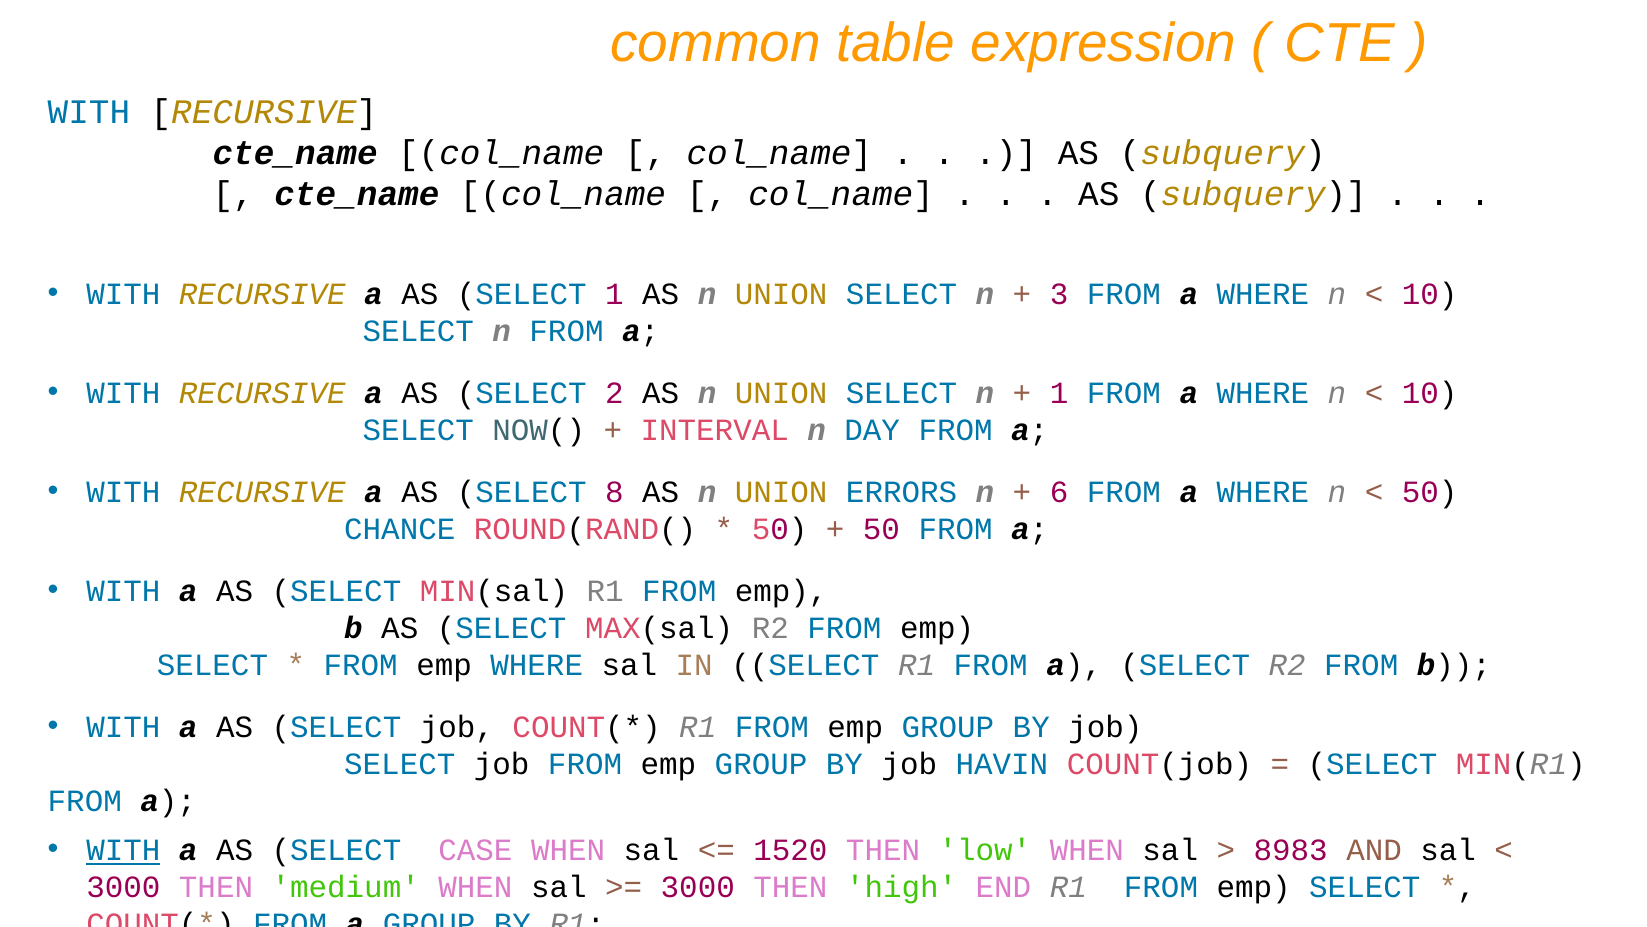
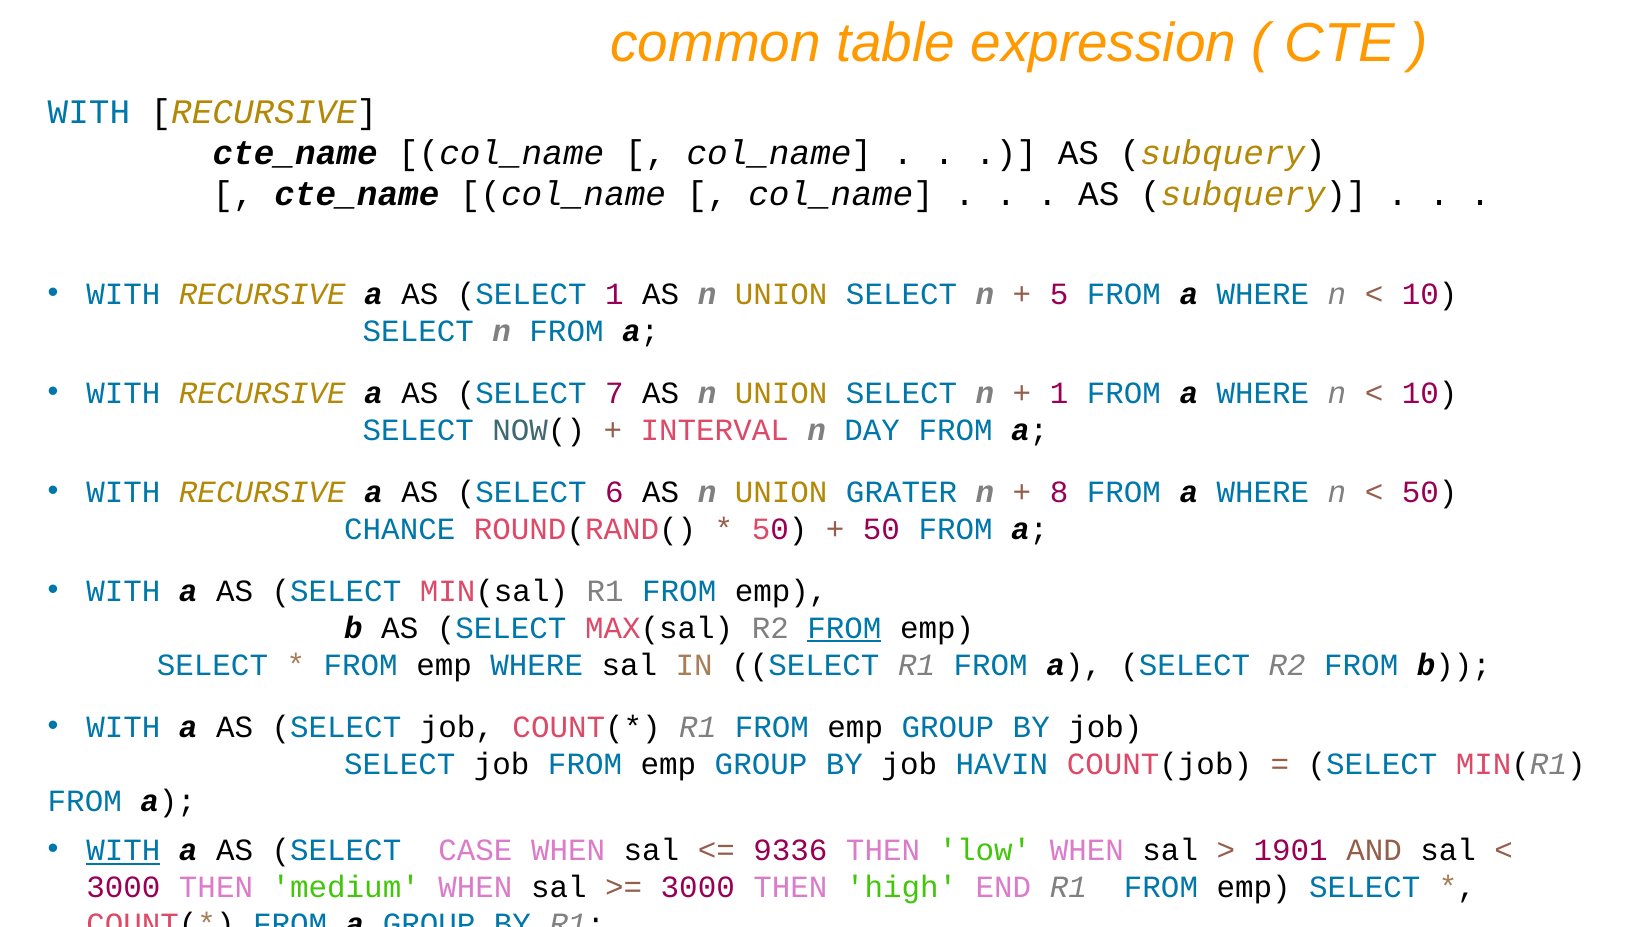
3: 3 -> 5 (1059, 294)
2: 2 -> 7 (614, 393)
8: 8 -> 6 (614, 492)
ERRORS: ERRORS -> GRATER (902, 492)
6: 6 -> 8 (1059, 492)
FROM underline: none -> present (844, 628)
1520: 1520 -> 9336 (790, 850)
8983: 8983 -> 1901 (1291, 850)
